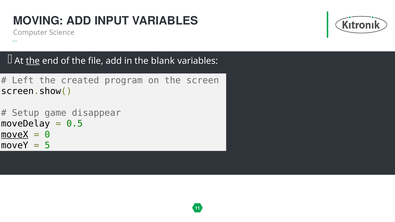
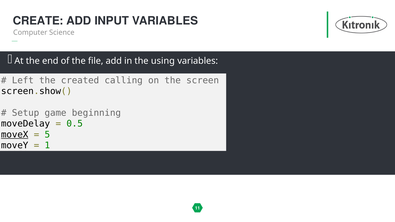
MOVING: MOVING -> CREATE (38, 21)
the underline: present -> none (33, 61)
blank: blank -> using (163, 61)
program: program -> calling (124, 80)
disappear: disappear -> beginning (96, 113)
0: 0 -> 5 (47, 135)
5: 5 -> 1 (47, 146)
